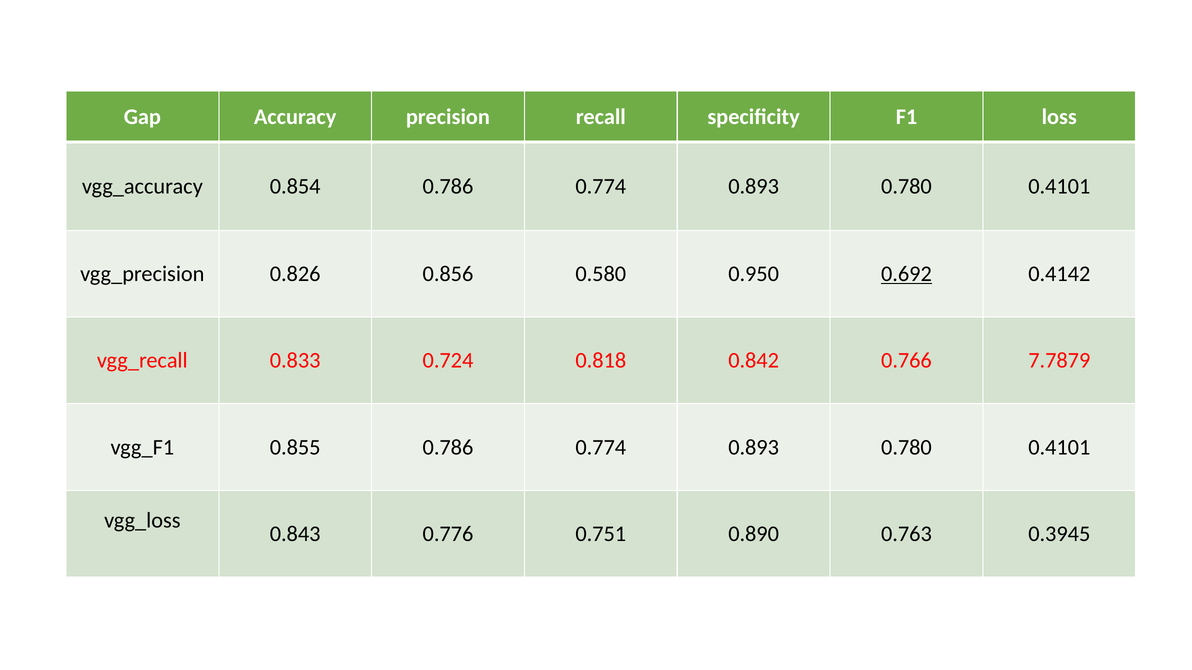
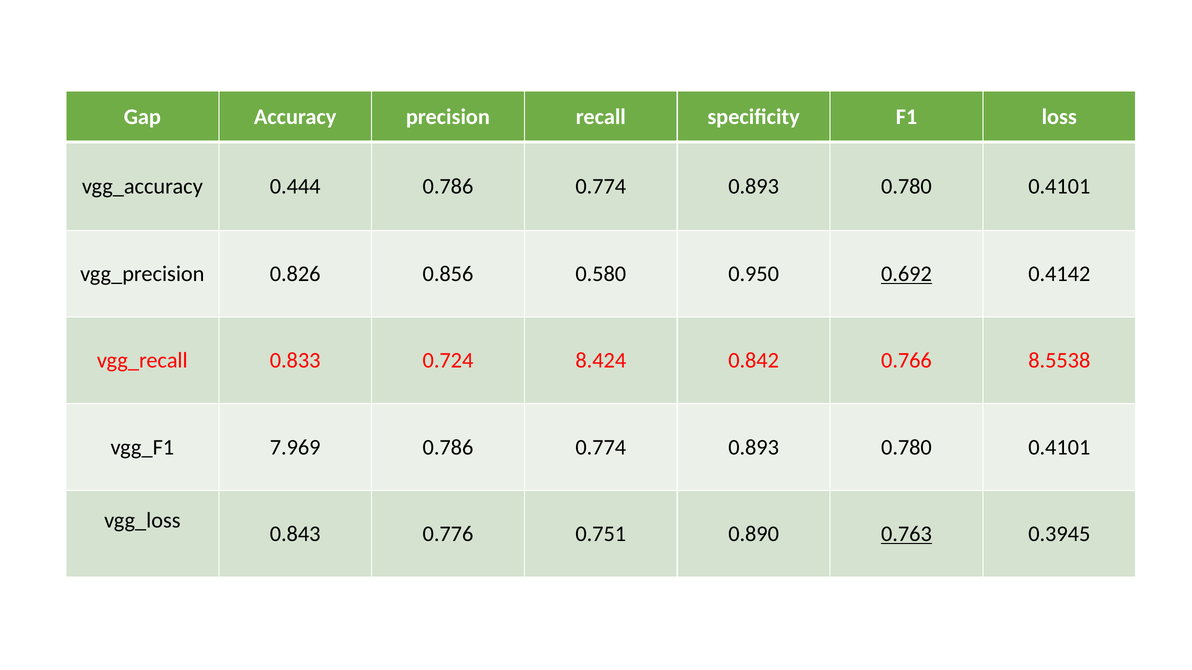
0.854: 0.854 -> 0.444 (295, 187)
0.818: 0.818 -> 8.424 (601, 361)
7.7879: 7.7879 -> 8.5538 (1059, 361)
0.855: 0.855 -> 7.969 (295, 448)
0.763 underline: none -> present (906, 534)
